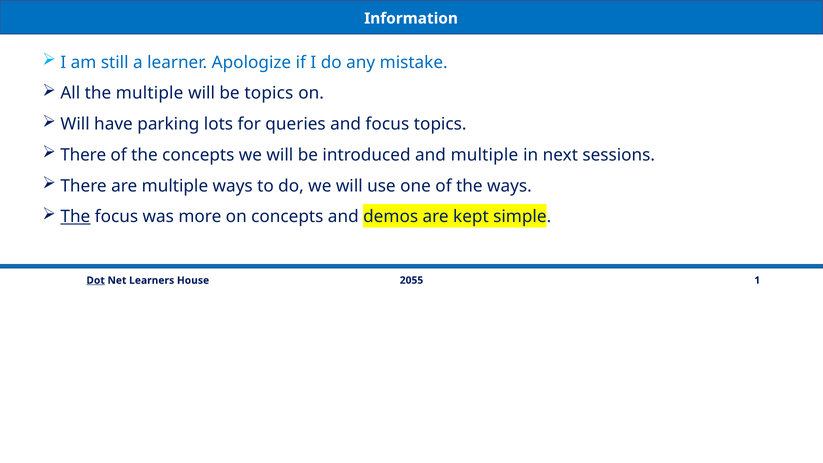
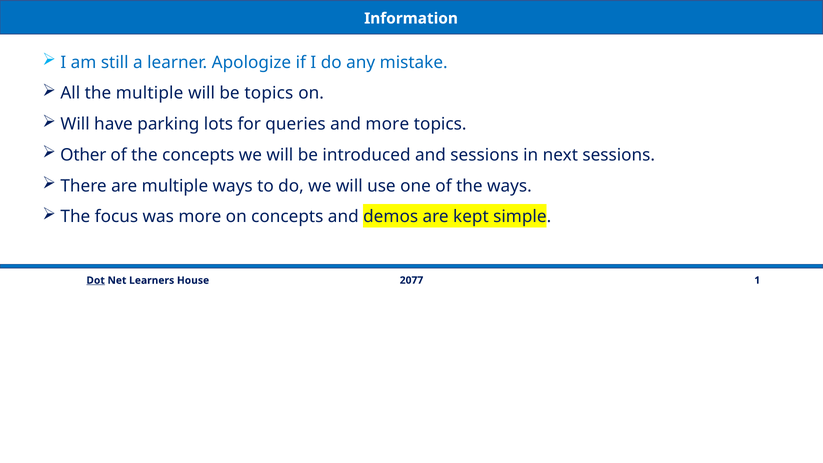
and focus: focus -> more (387, 124)
There: There -> Other (83, 155)
and multiple: multiple -> sessions (484, 155)
The underline: present -> none (75, 217)
2055: 2055 -> 2077 (411, 280)
